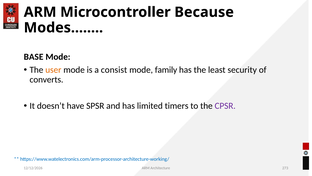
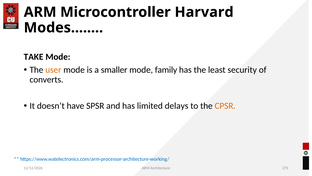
Because: Because -> Harvard (204, 12)
BASE: BASE -> TAKE (34, 57)
consist: consist -> smaller (114, 70)
timers: timers -> delays (177, 106)
CPSR colour: purple -> orange (225, 106)
